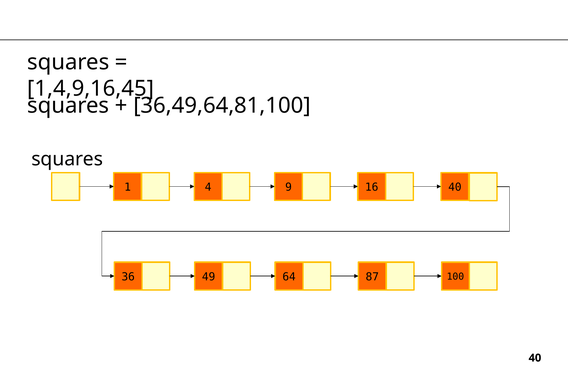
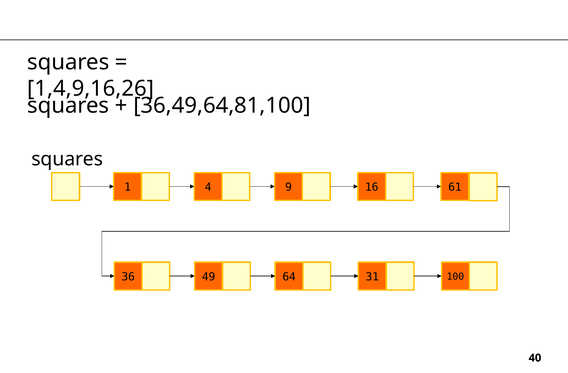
1,4,9,16,45: 1,4,9,16,45 -> 1,4,9,16,26 (91, 89)
16 40: 40 -> 61 (455, 187)
87: 87 -> 31 (372, 277)
